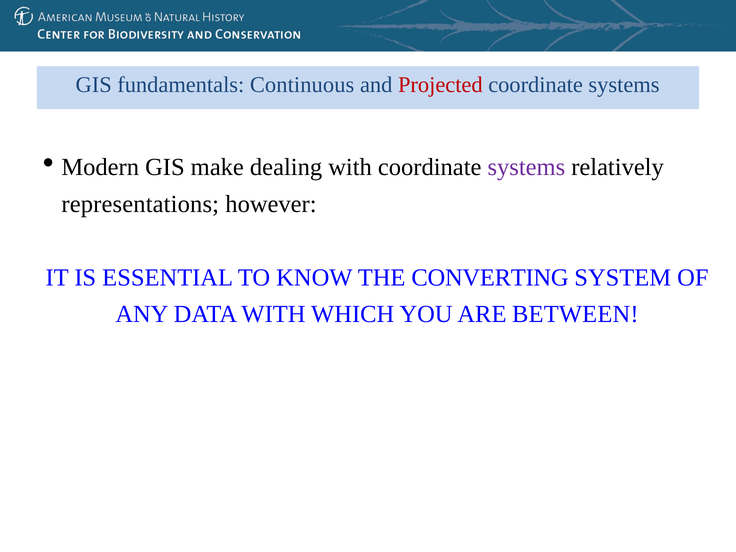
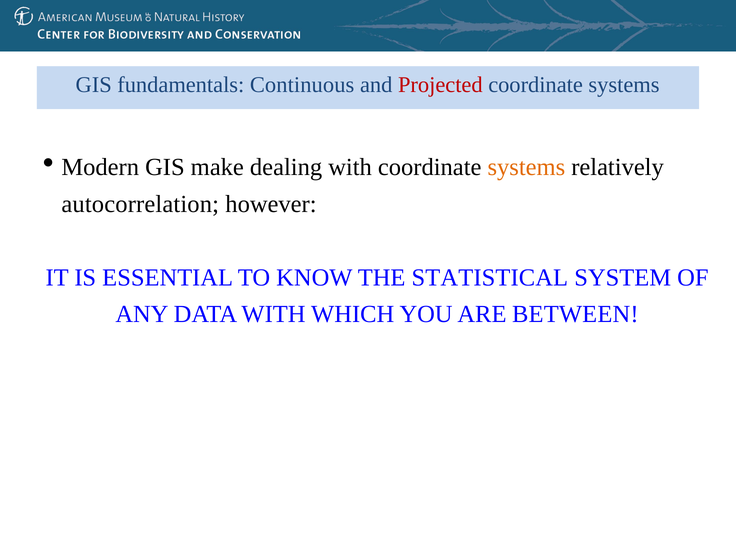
systems colour: purple -> orange (526, 167)
representations: representations -> autocorrelation (140, 204)
CONVERTING: CONVERTING -> STATISTICAL (490, 278)
